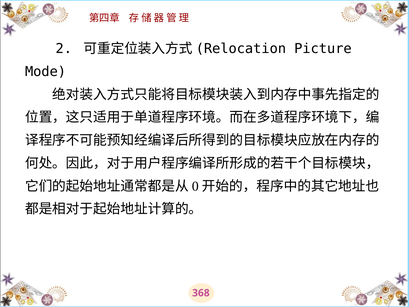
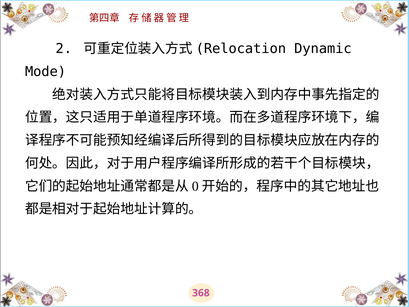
Picture: Picture -> Dynamic (323, 49)
